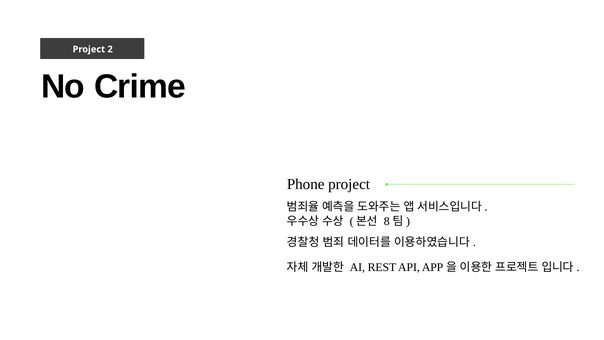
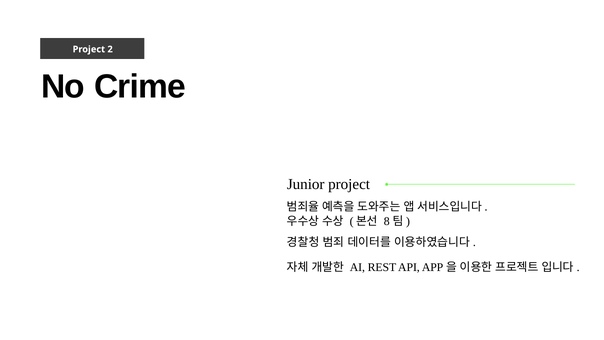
Phone: Phone -> Junior (306, 184)
